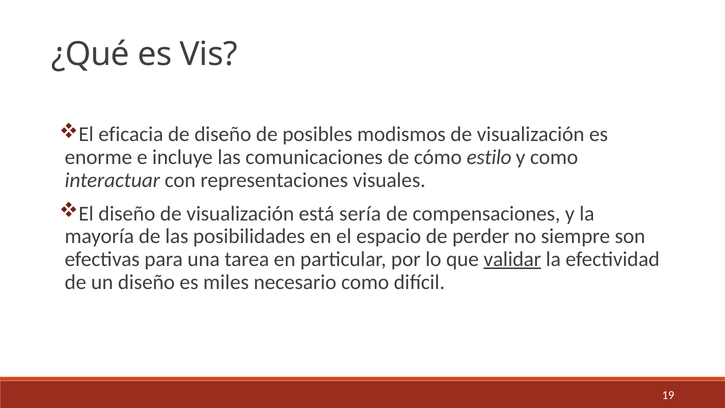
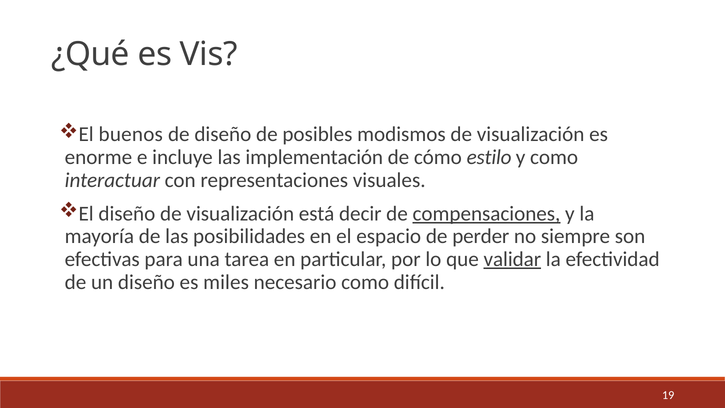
eficacia: eficacia -> buenos (131, 134)
comunicaciones: comunicaciones -> implementación (314, 157)
sería: sería -> decir (360, 213)
compensaciones underline: none -> present (486, 213)
